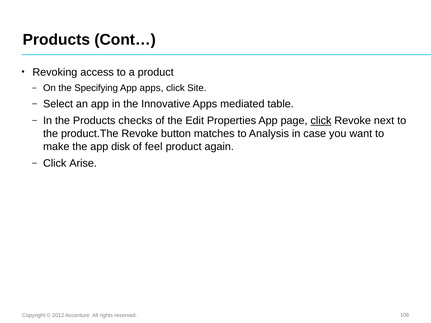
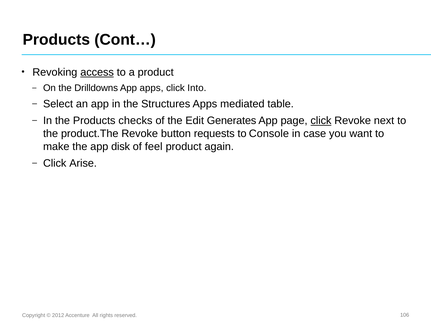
access underline: none -> present (97, 72)
Specifying: Specifying -> Drilldowns (96, 88)
Site: Site -> Into (197, 88)
Innovative: Innovative -> Structures (166, 104)
Properties: Properties -> Generates (232, 121)
matches: matches -> requests (214, 134)
Analysis: Analysis -> Console (269, 134)
